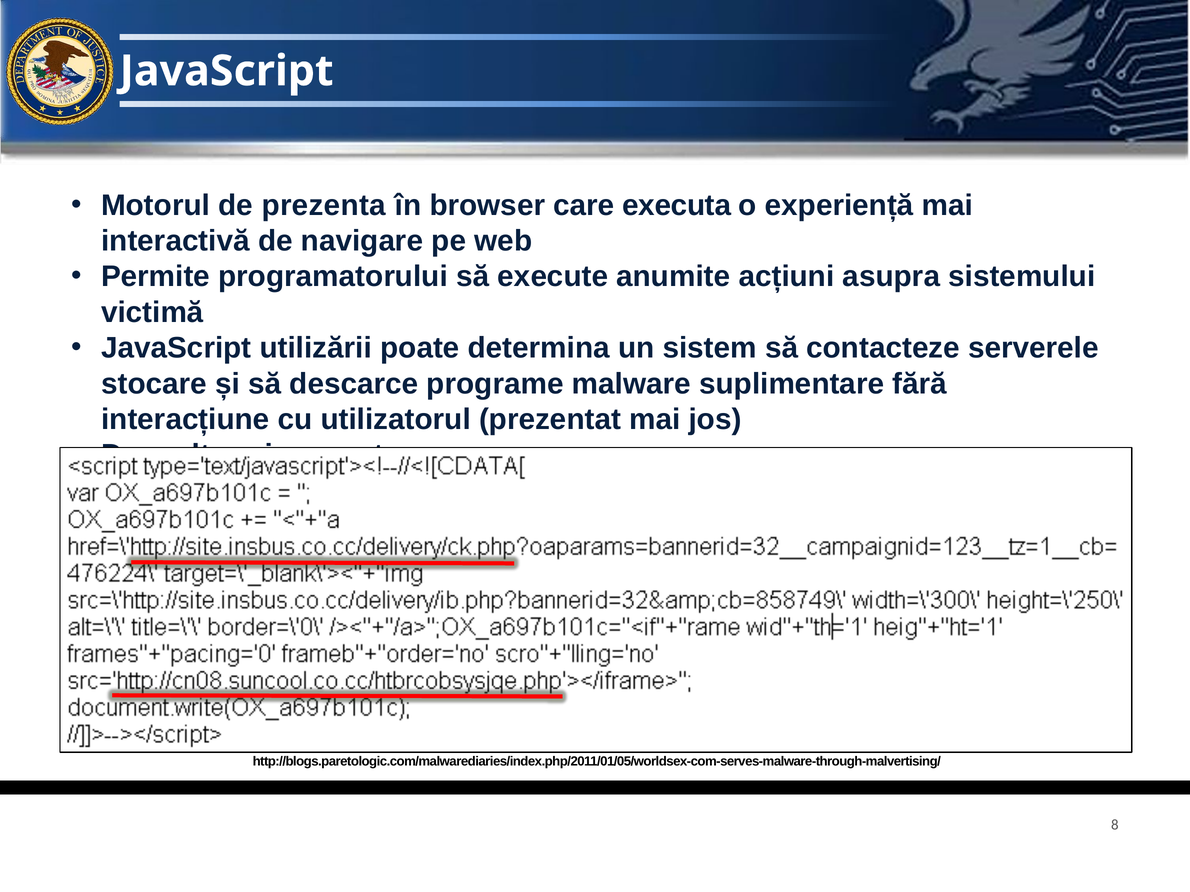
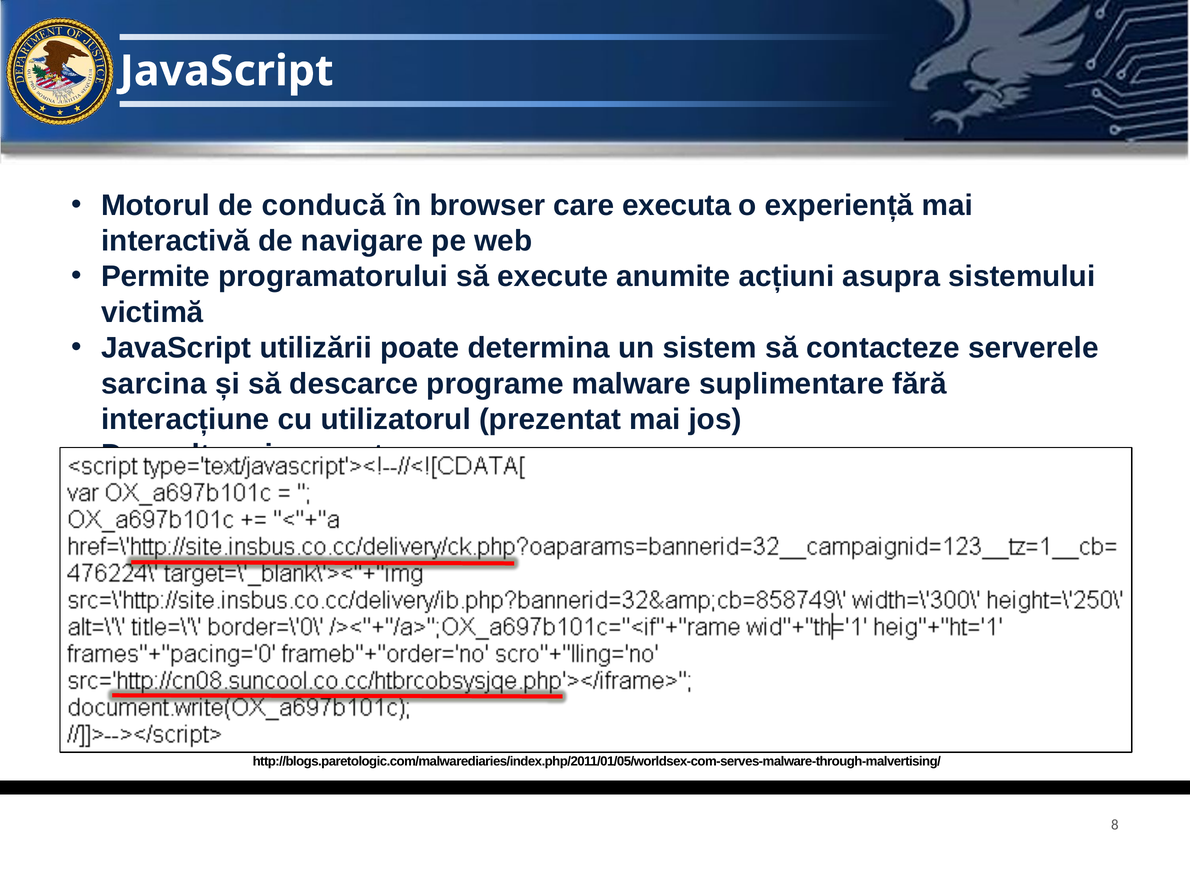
prezenta: prezenta -> conducă (324, 205)
stocare: stocare -> sarcina (154, 384)
